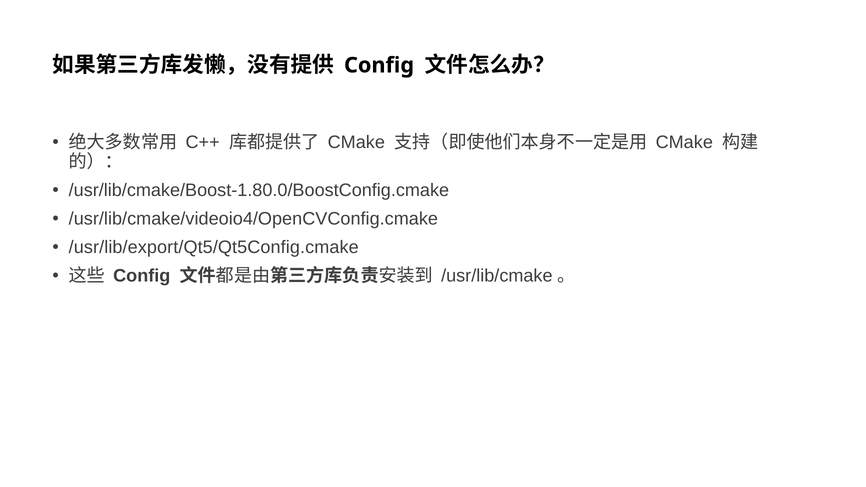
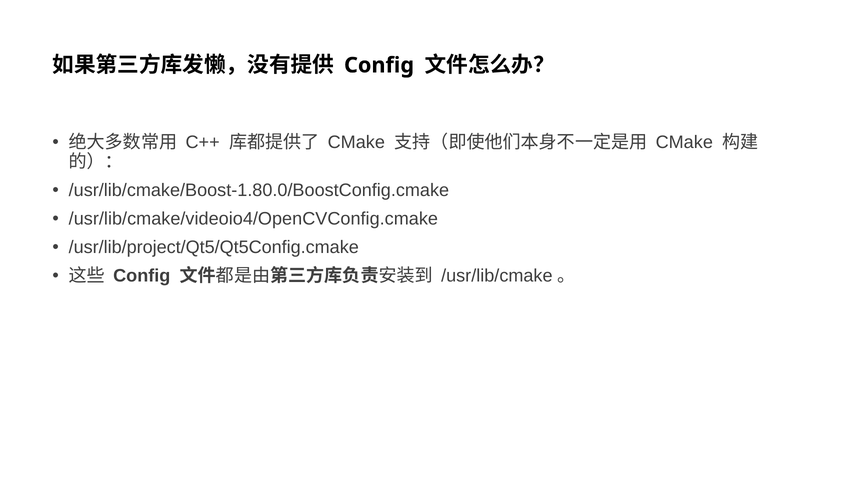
/usr/lib/export/Qt5/Qt5Config.cmake: /usr/lib/export/Qt5/Qt5Config.cmake -> /usr/lib/project/Qt5/Qt5Config.cmake (214, 248)
